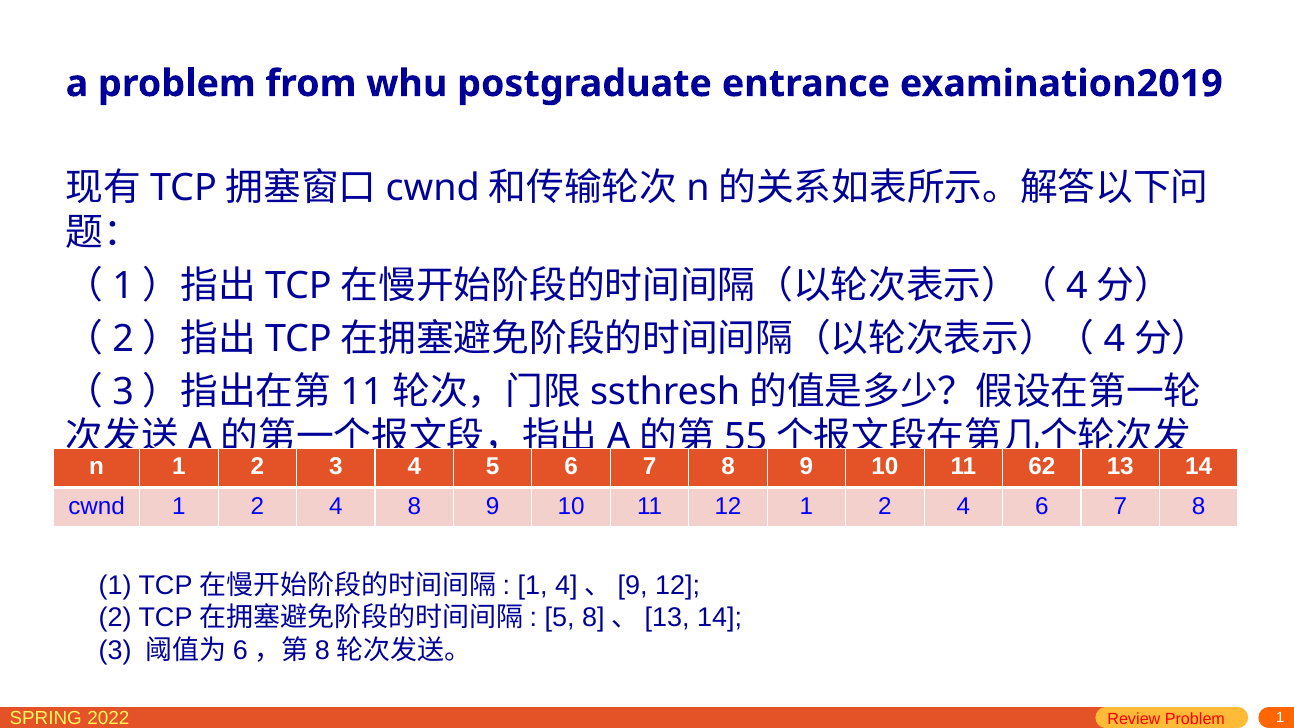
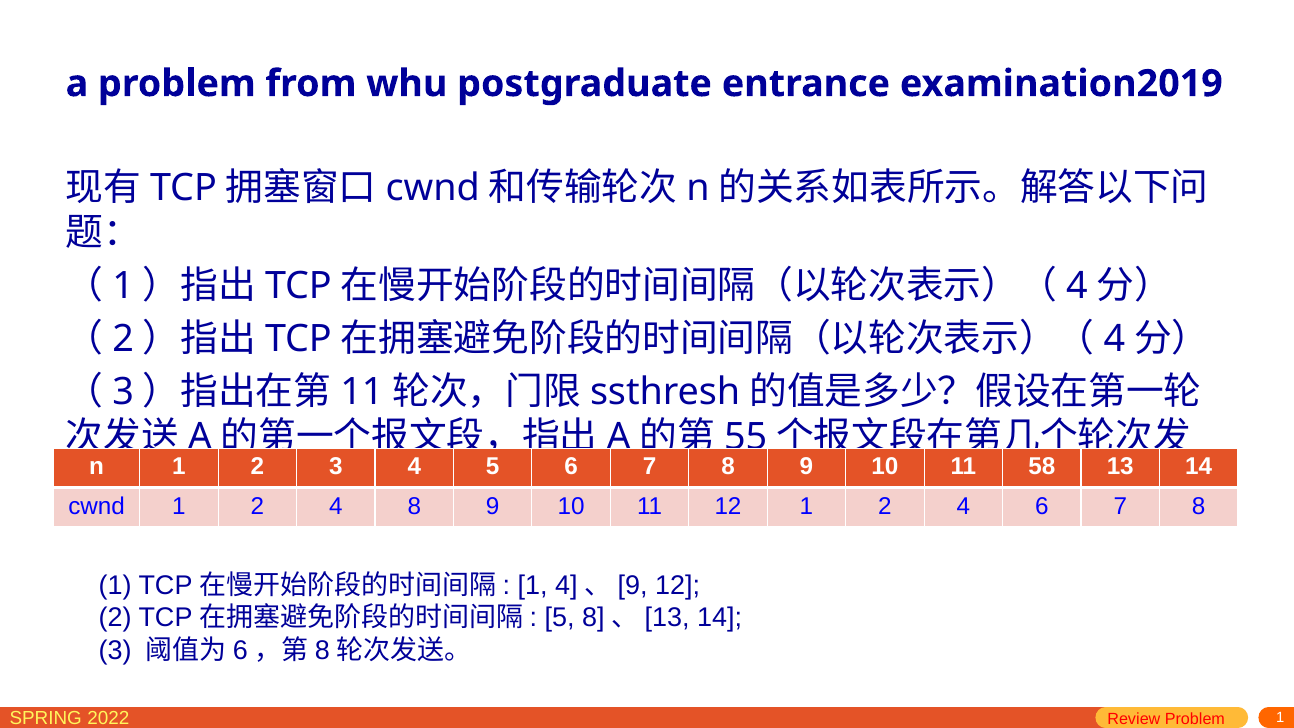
62: 62 -> 58 (1042, 467)
